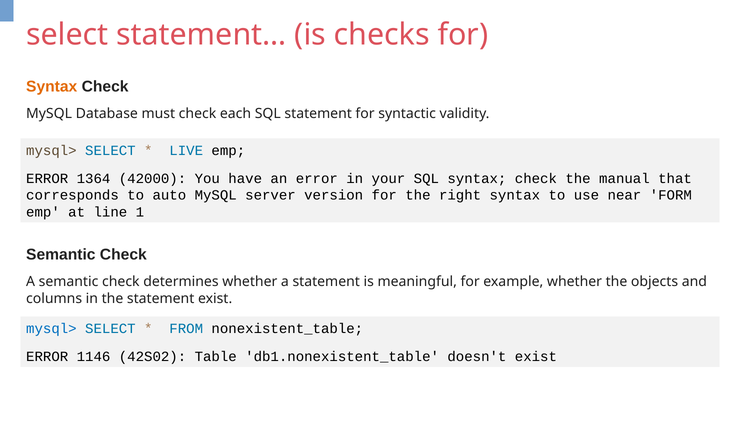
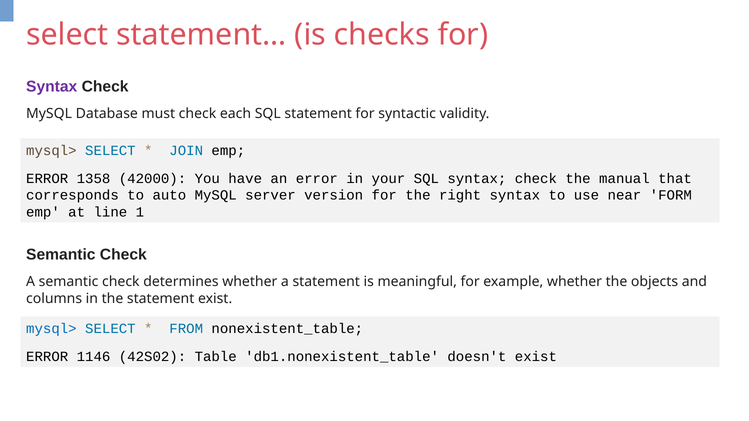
Syntax colour: orange -> purple (52, 87)
LIVE: LIVE -> JOIN (186, 151)
1364: 1364 -> 1358 (94, 179)
